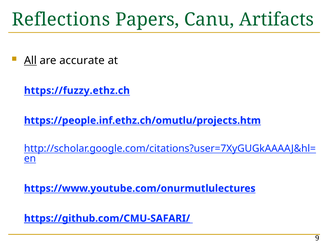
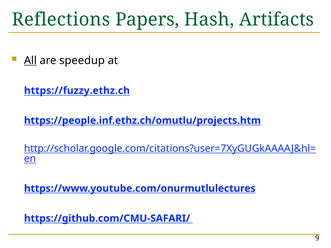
Canu: Canu -> Hash (209, 19)
accurate: accurate -> speedup (82, 61)
https://github.com/CMU-SAFARI/ underline: present -> none (107, 219)
